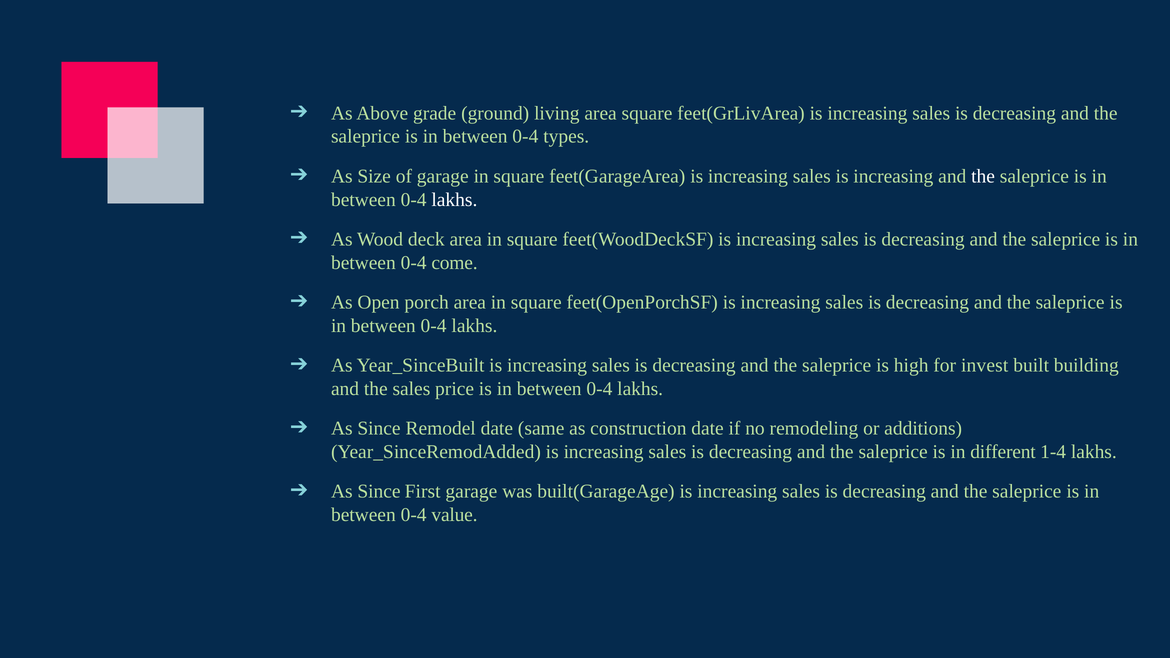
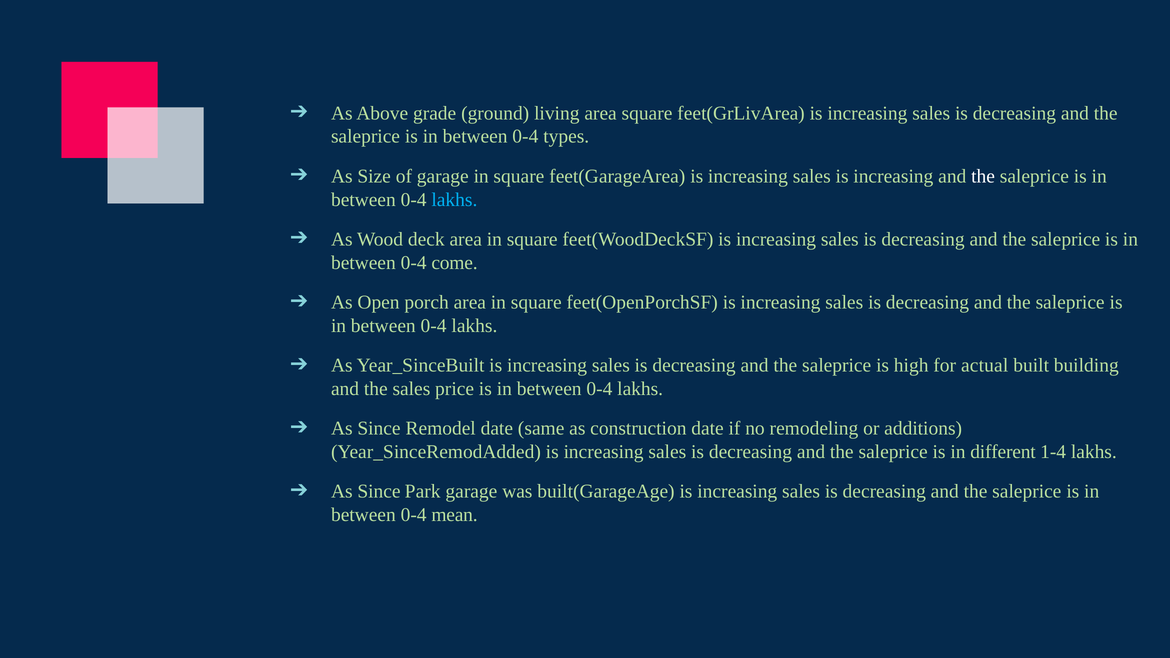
lakhs colour: white -> light blue (454, 200)
invest: invest -> actual (985, 365)
First: First -> Park (423, 492)
value: value -> mean (455, 515)
